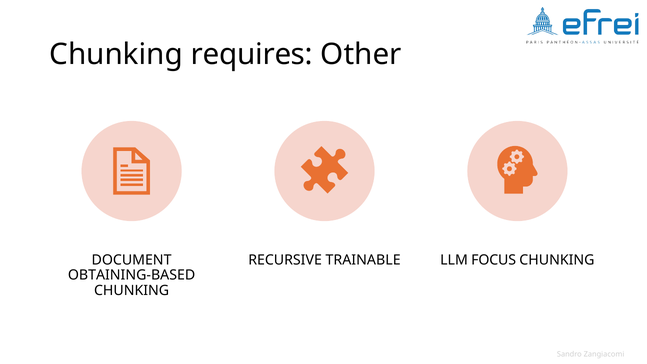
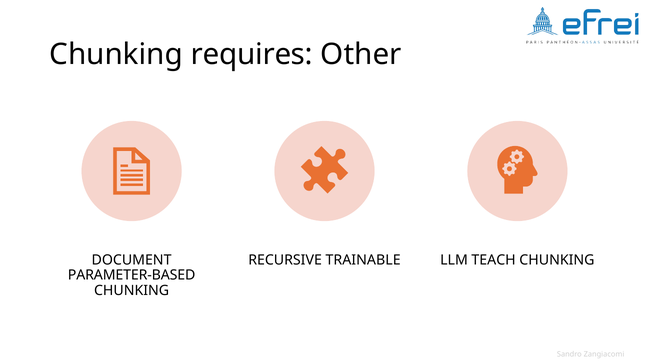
FOCUS: FOCUS -> TEACH (494, 260)
OBTAINING-BASED: OBTAINING-BASED -> PARAMETER-BASED (132, 275)
